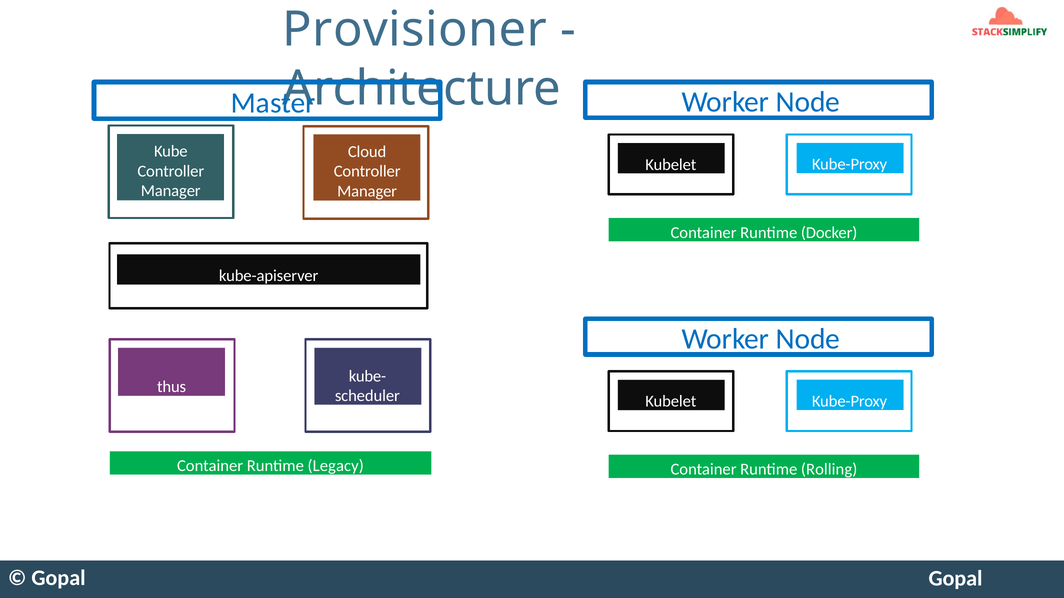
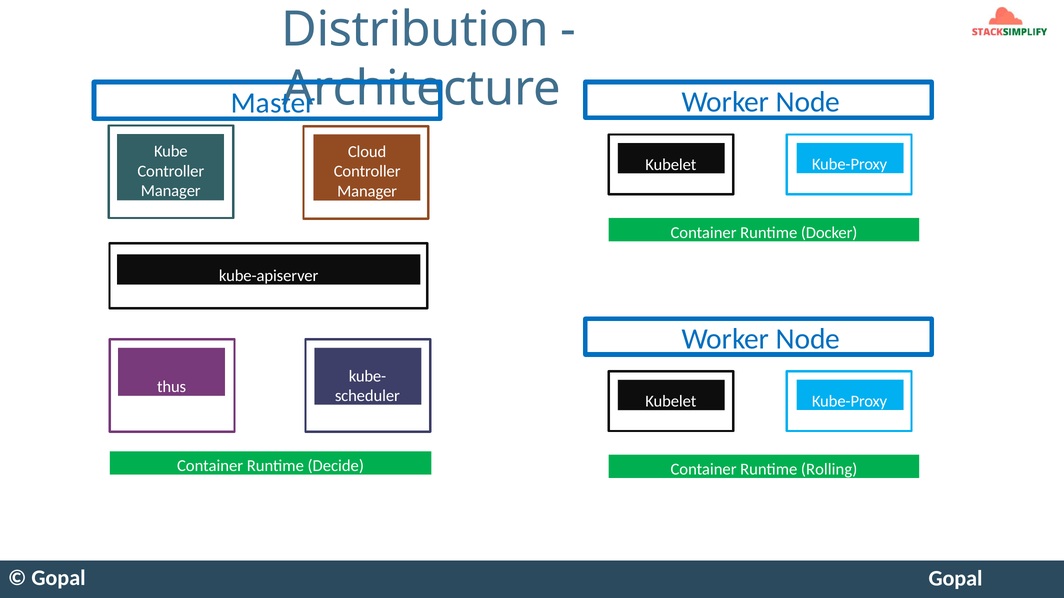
Provisioner: Provisioner -> Distribution (415, 30)
Legacy: Legacy -> Decide (336, 466)
